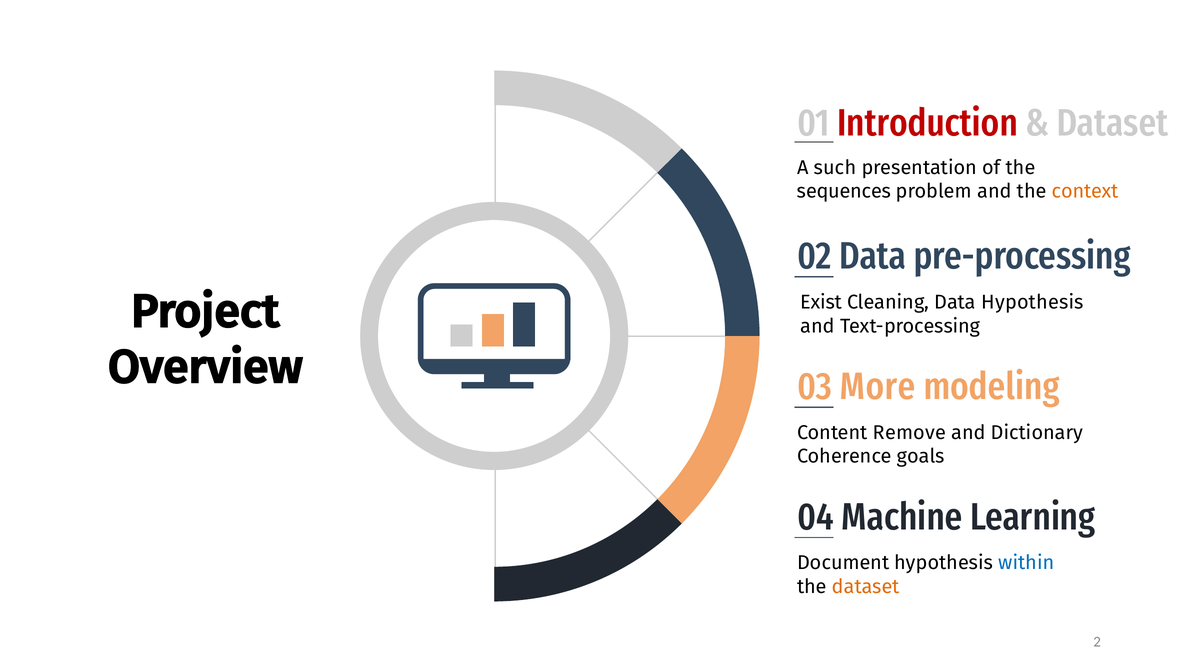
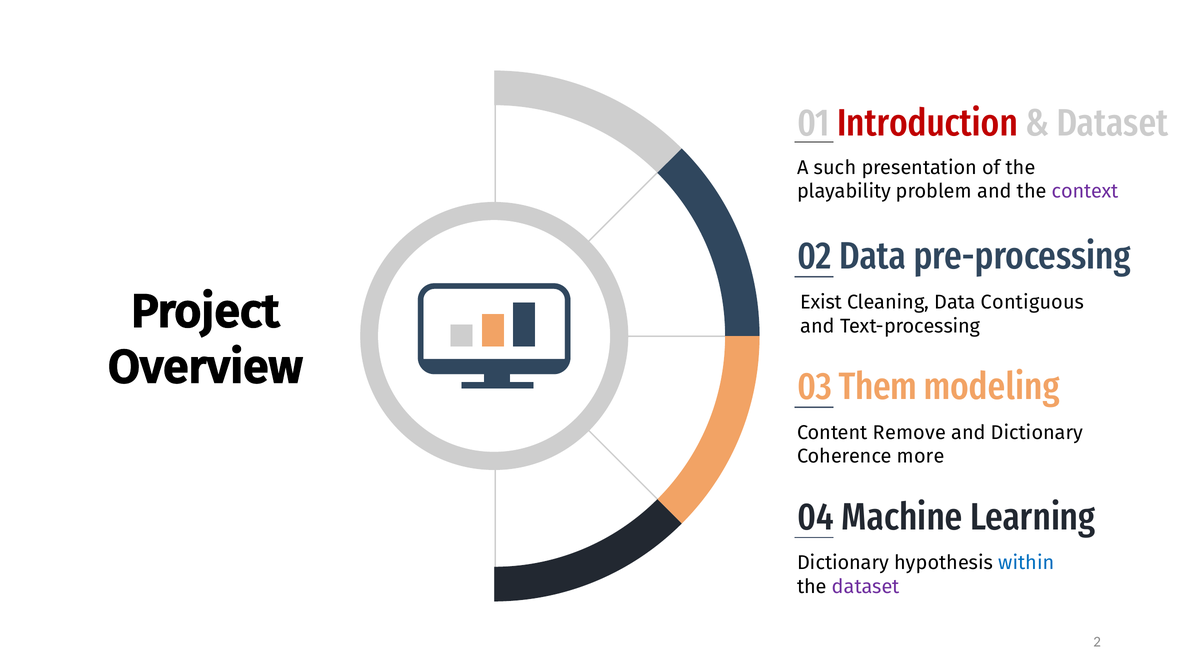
sequences: sequences -> playability (844, 191)
context colour: orange -> purple (1085, 191)
Data Hypothesis: Hypothesis -> Contiguous (1033, 302)
More: More -> Them (878, 387)
goals: goals -> more (921, 457)
Document: Document -> Dictionary (843, 563)
dataset colour: orange -> purple (866, 587)
